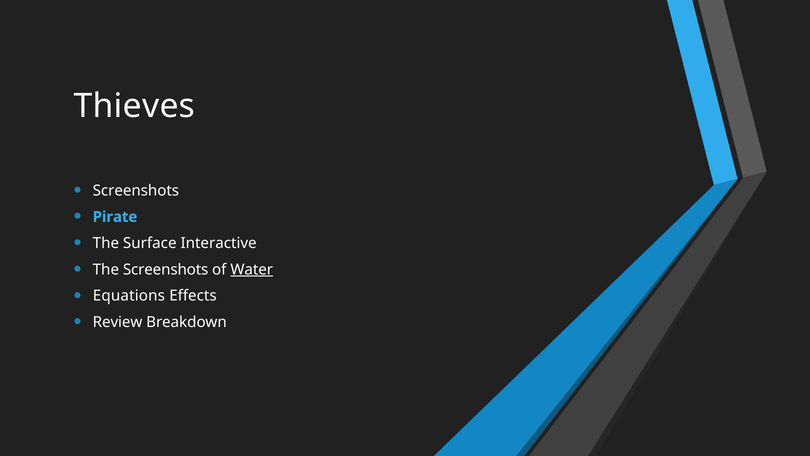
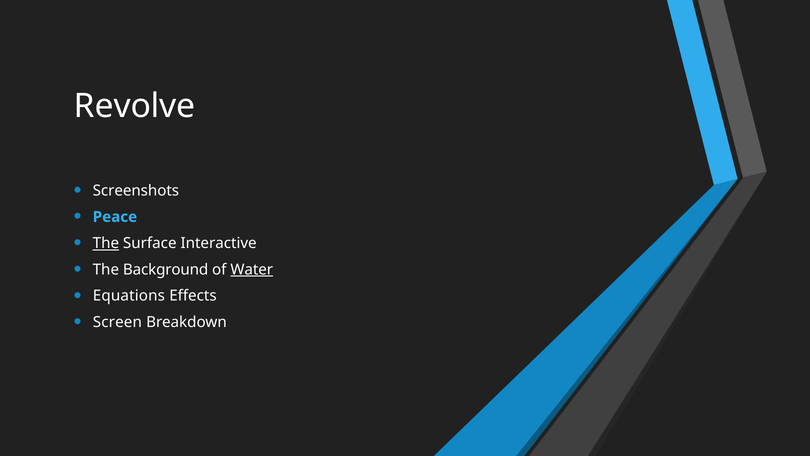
Thieves: Thieves -> Revolve (135, 106)
Pirate: Pirate -> Peace (115, 217)
The underline: none -> present (106, 243)
The Screenshots: Screenshots -> Background (166, 269)
Review: Review -> Screen (117, 322)
